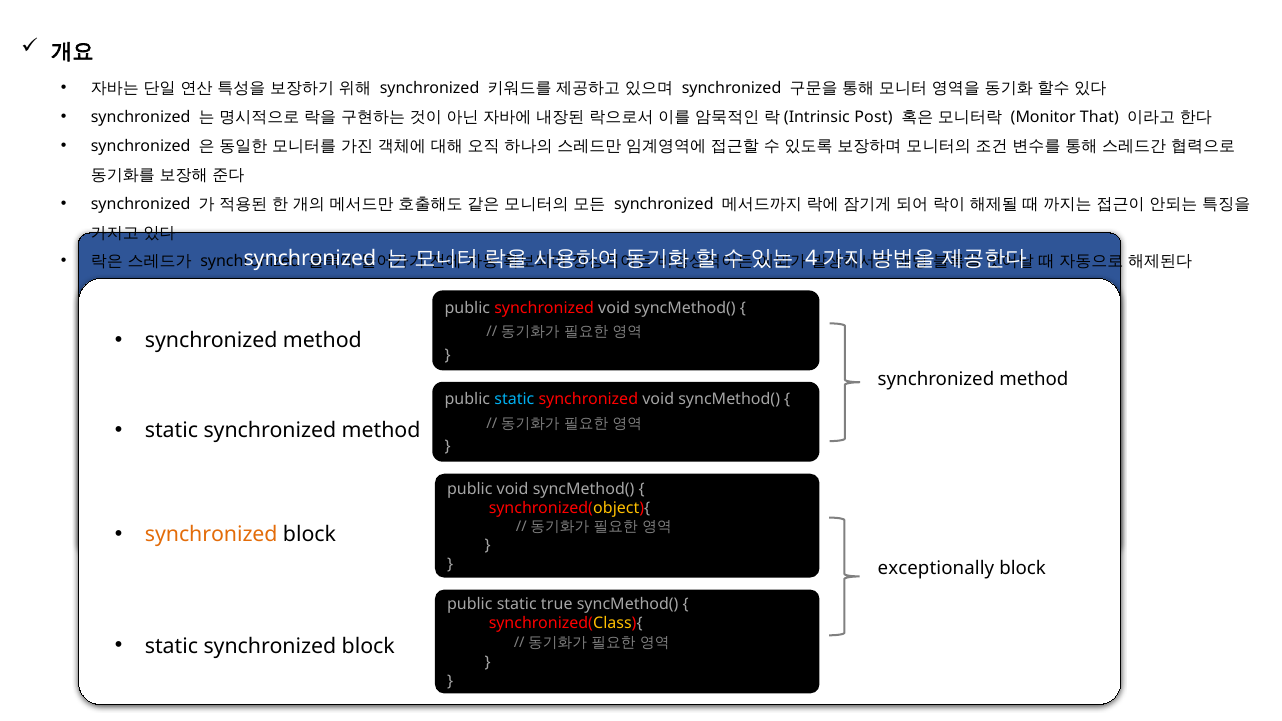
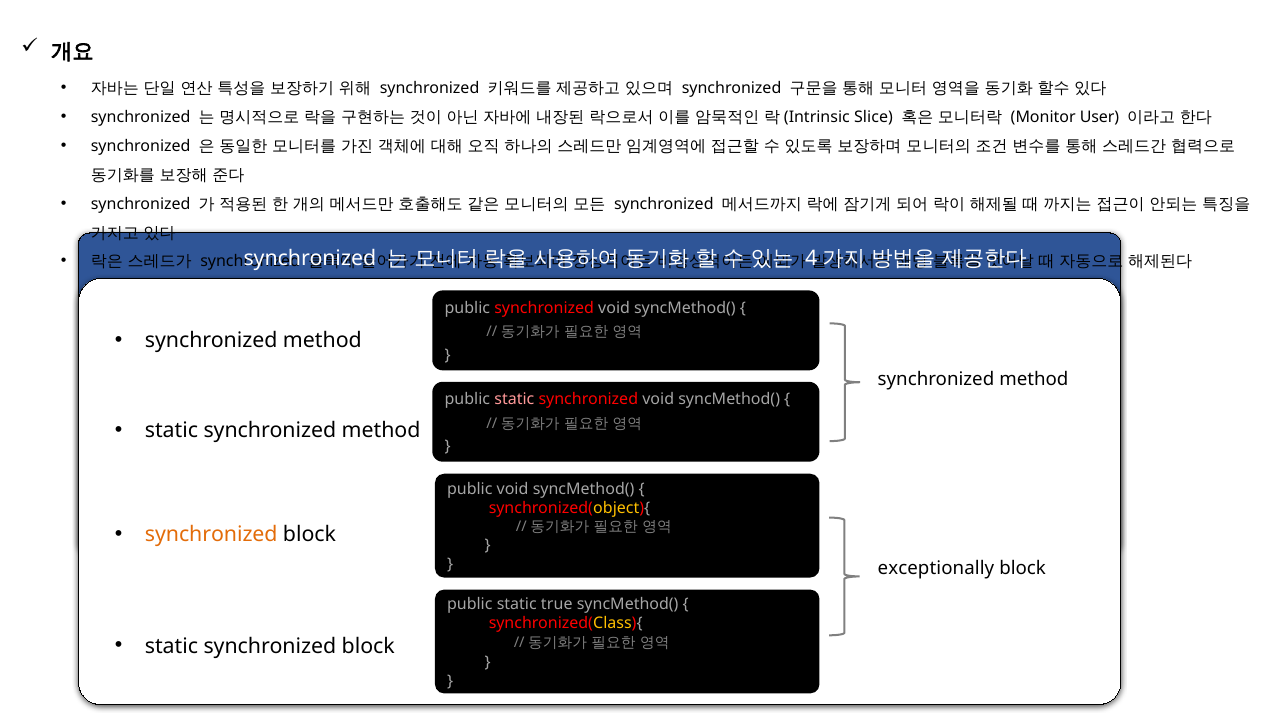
Post: Post -> Slice (874, 117)
That: That -> User (1099, 117)
static colour: light blue -> pink (514, 400)
